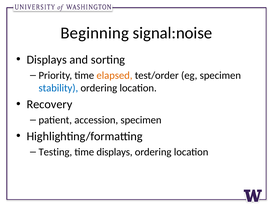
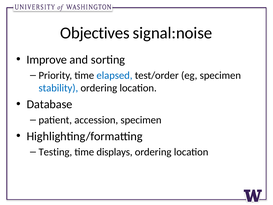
Beginning: Beginning -> Objectives (95, 33)
Displays: Displays -> Improve (47, 60)
elapsed colour: orange -> blue (114, 75)
Recovery: Recovery -> Database (50, 104)
